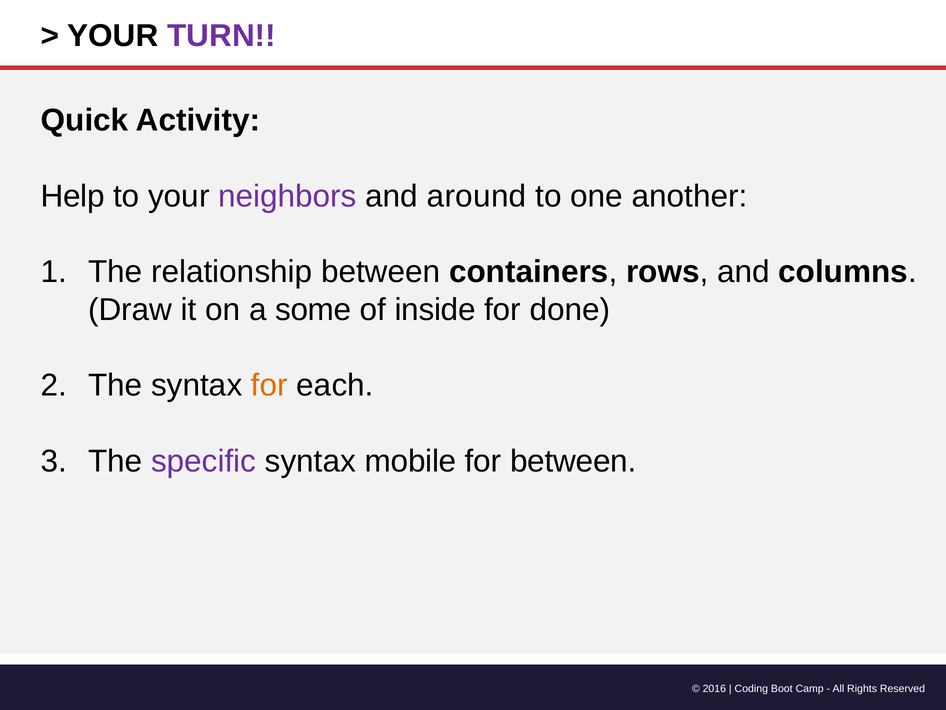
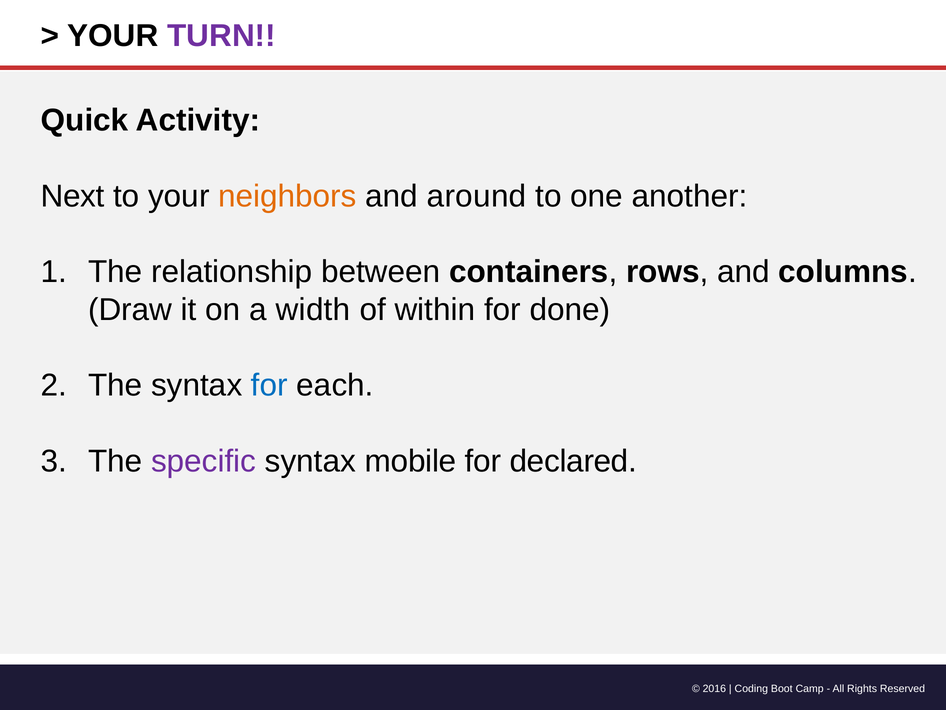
Help: Help -> Next (73, 196)
neighbors colour: purple -> orange (287, 196)
some: some -> width (313, 310)
inside: inside -> within (435, 310)
for colour: orange -> blue (269, 385)
for between: between -> declared (573, 461)
